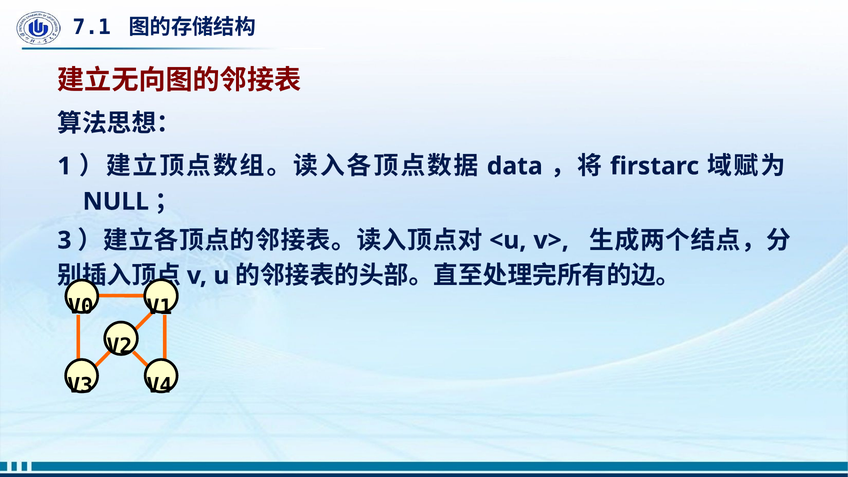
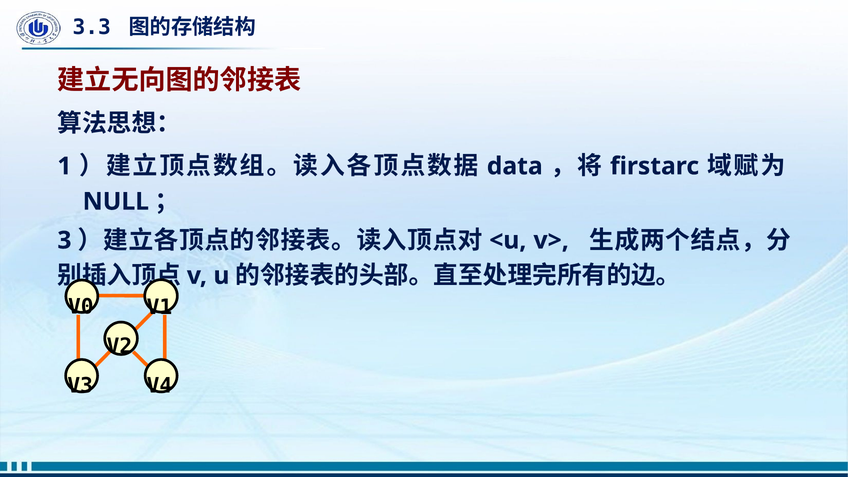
7.1: 7.1 -> 3.3 (92, 27)
